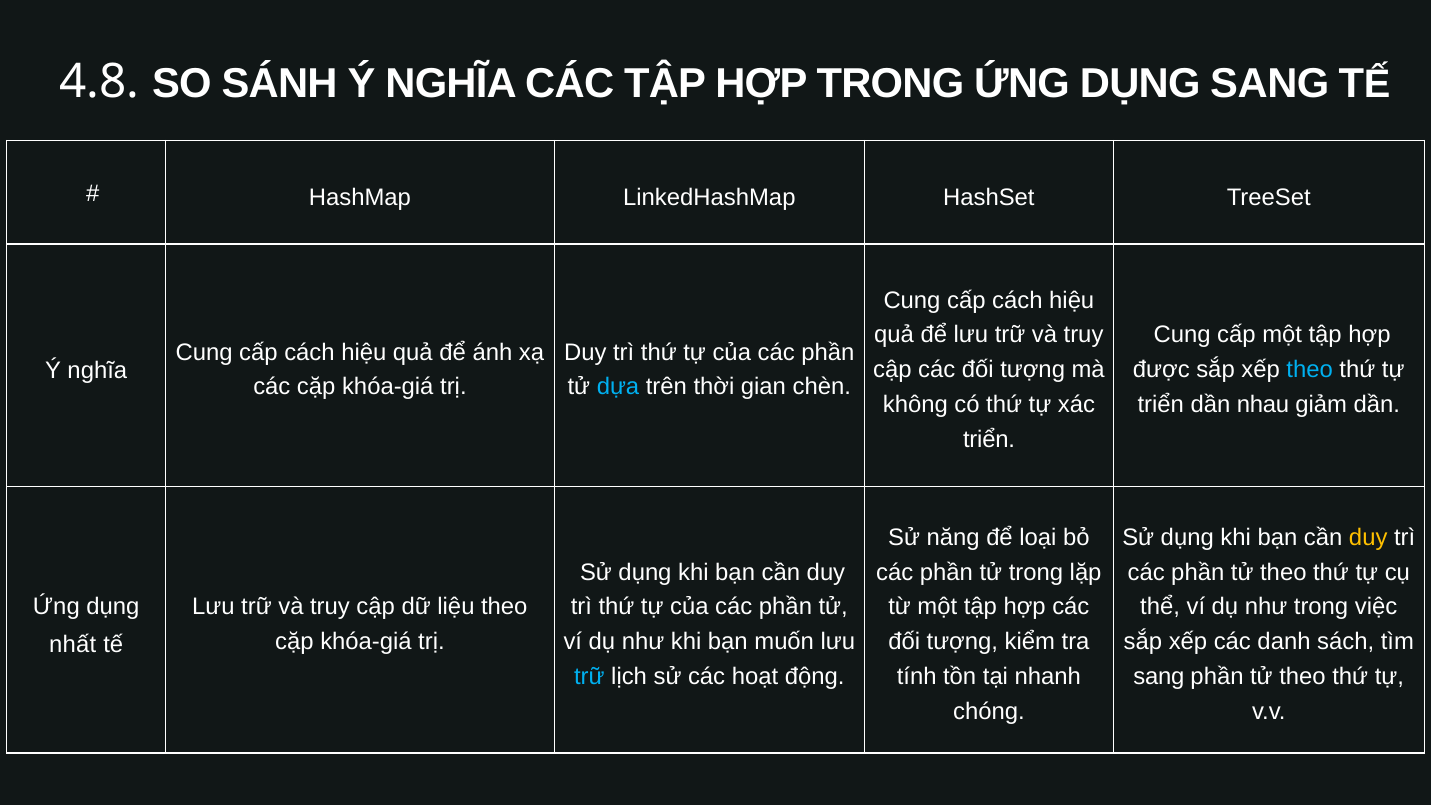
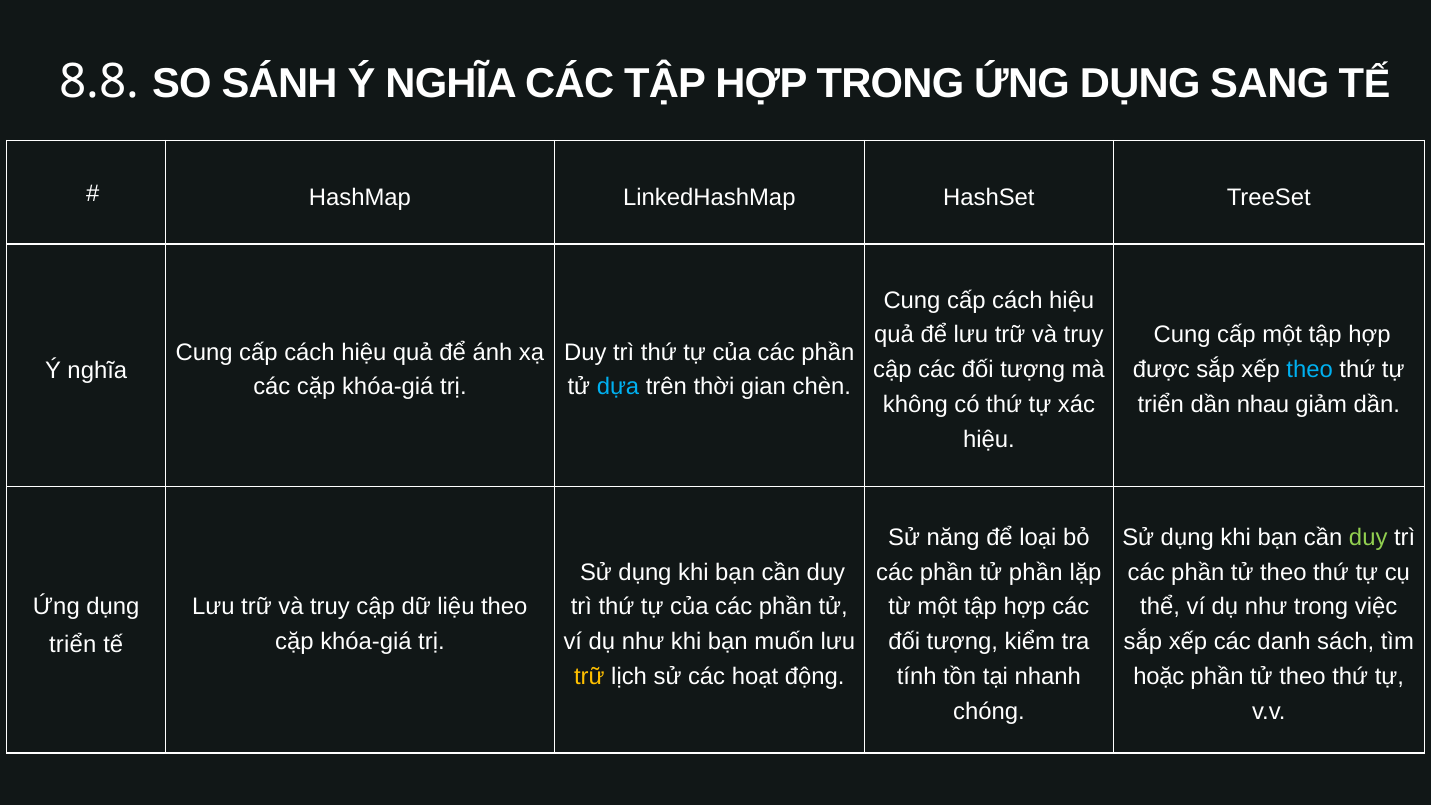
4.8: 4.8 -> 8.8 (100, 81)
triển: triển -> hiệu (989, 439)
duy colour: yellow -> light green (1368, 537)
tử trong: trong -> phần (1036, 572)
nhất: nhất -> triển (73, 644)
trữ colour: light blue -> yellow (589, 676)
sang: sang -> hoặc (1159, 676)
